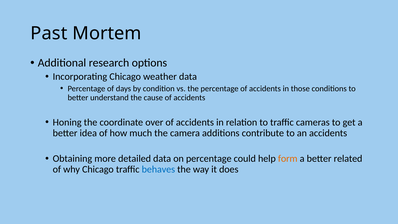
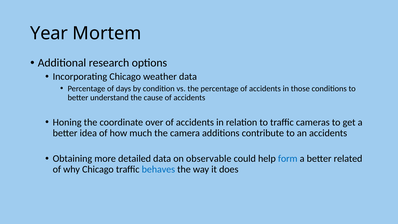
Past: Past -> Year (49, 33)
on percentage: percentage -> observable (209, 159)
form colour: orange -> blue (288, 159)
